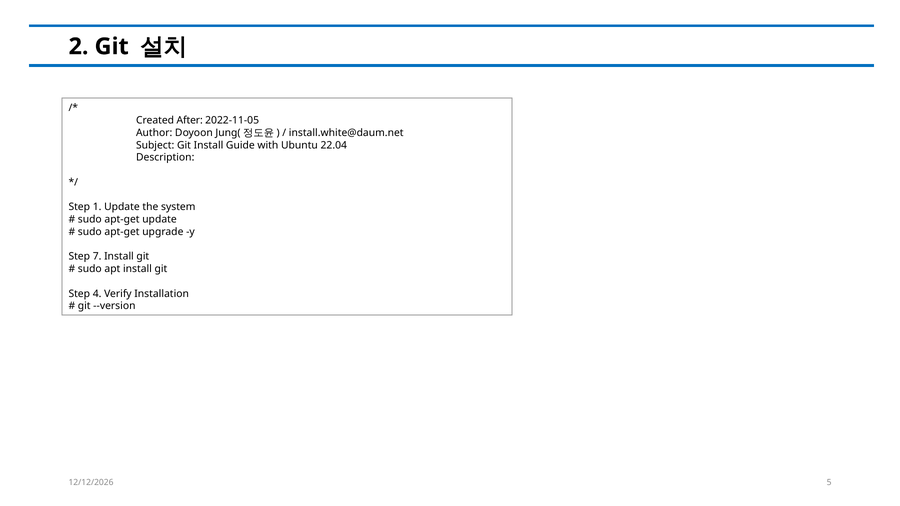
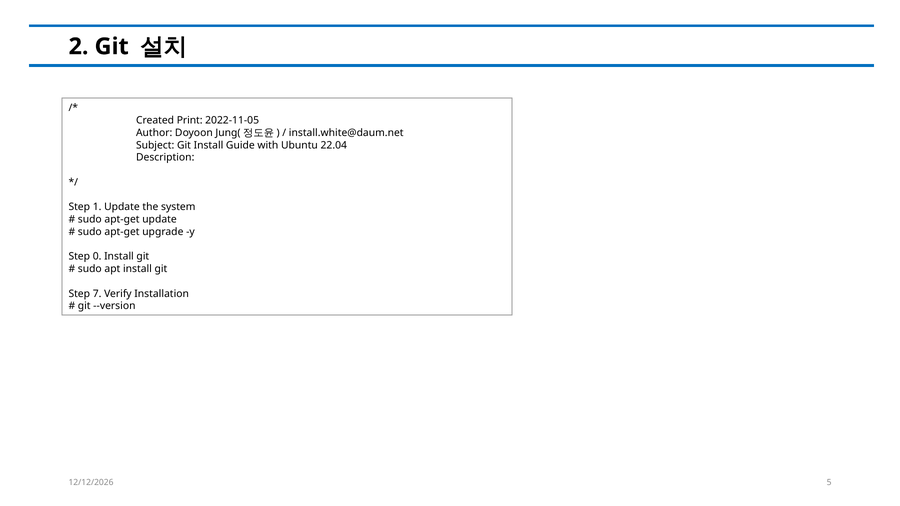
After: After -> Print (190, 120)
7: 7 -> 0 (97, 257)
4: 4 -> 7 (97, 294)
